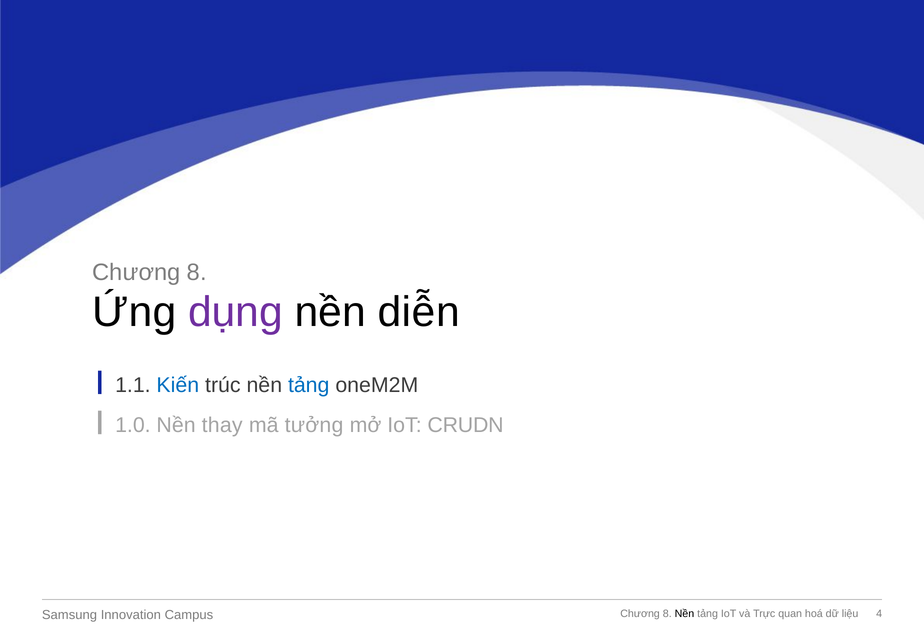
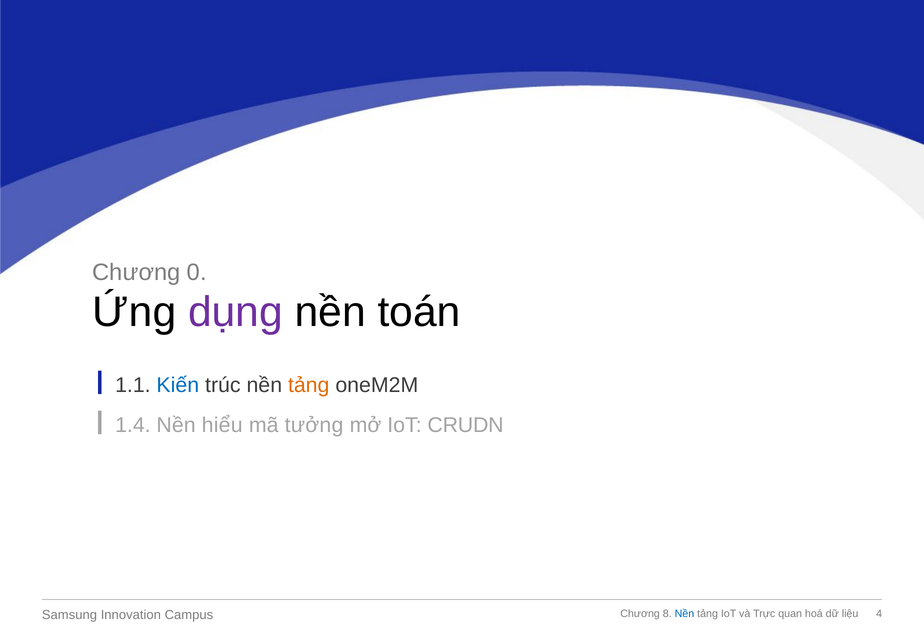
8: 8 -> 0 (197, 272)
diễn: diễn -> toán (419, 312)
tảng colour: blue -> orange (309, 385)
1.0: 1.0 -> 1.4 (133, 425)
thay: thay -> hiểu (222, 425)
Nền colour: black -> blue (684, 613)
